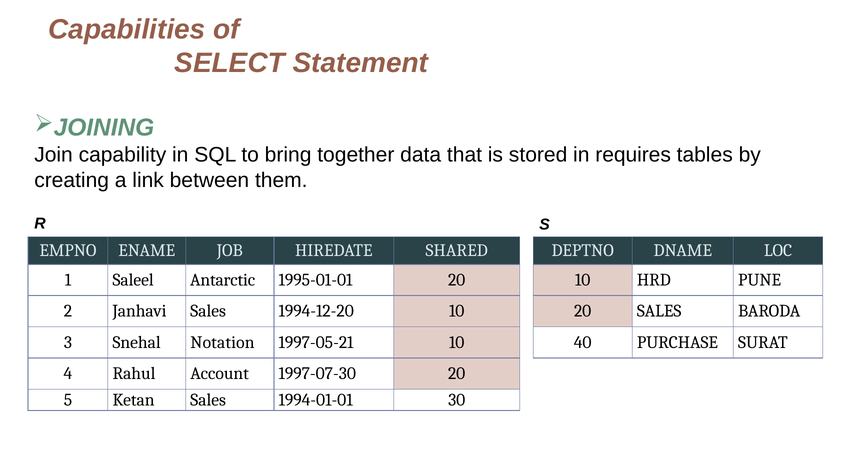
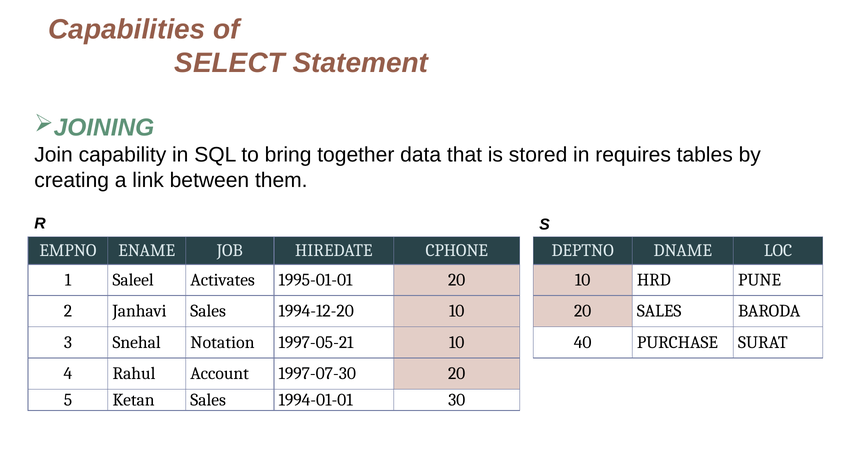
SHARED: SHARED -> CPHONE (457, 250)
Antarctic: Antarctic -> Activates (223, 280)
